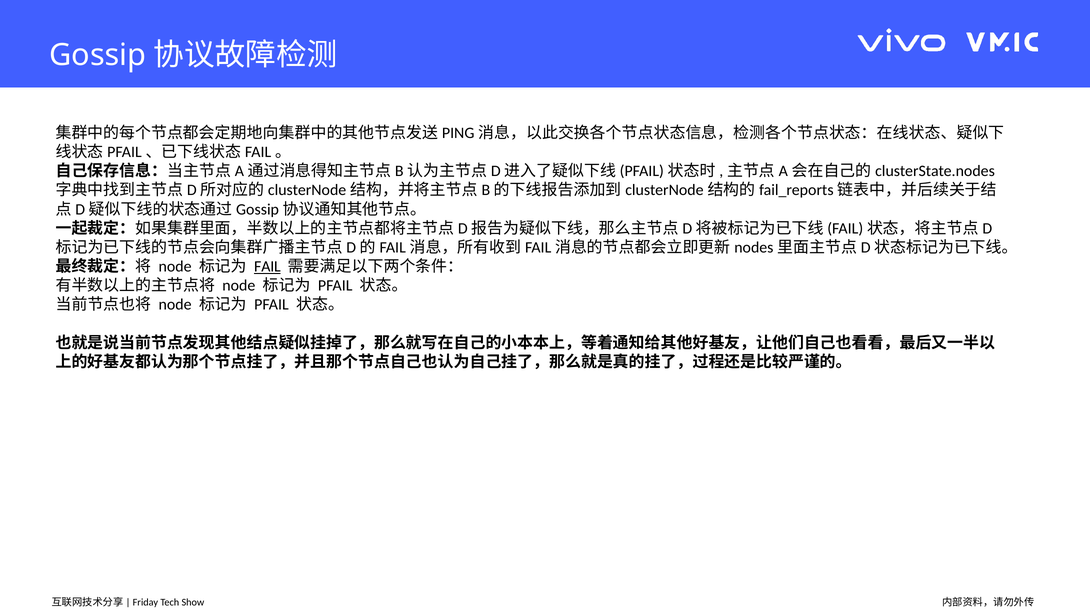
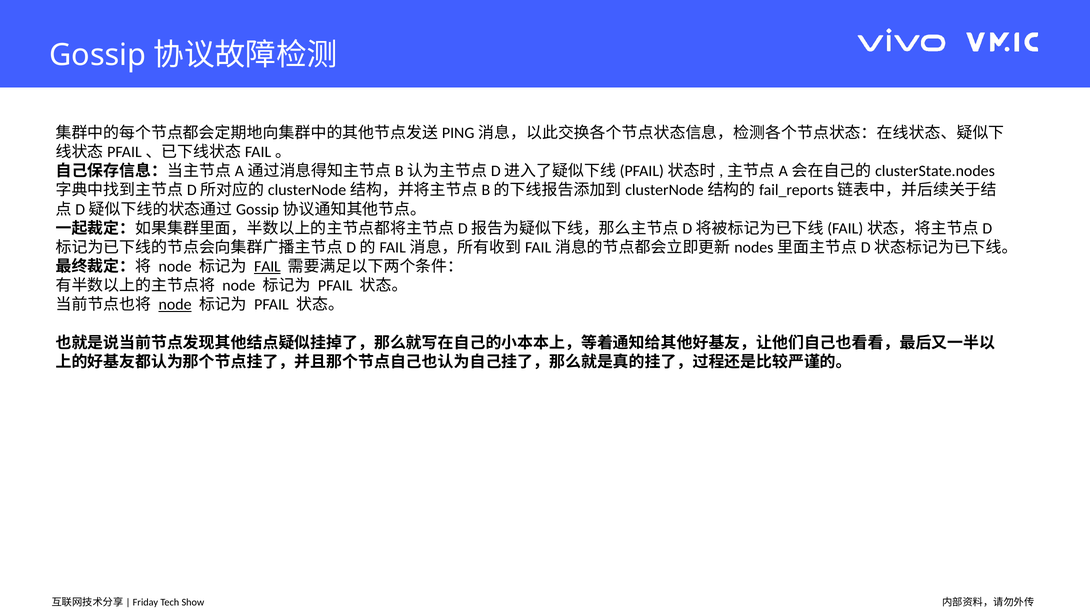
node underline: none -> present (175, 305)
